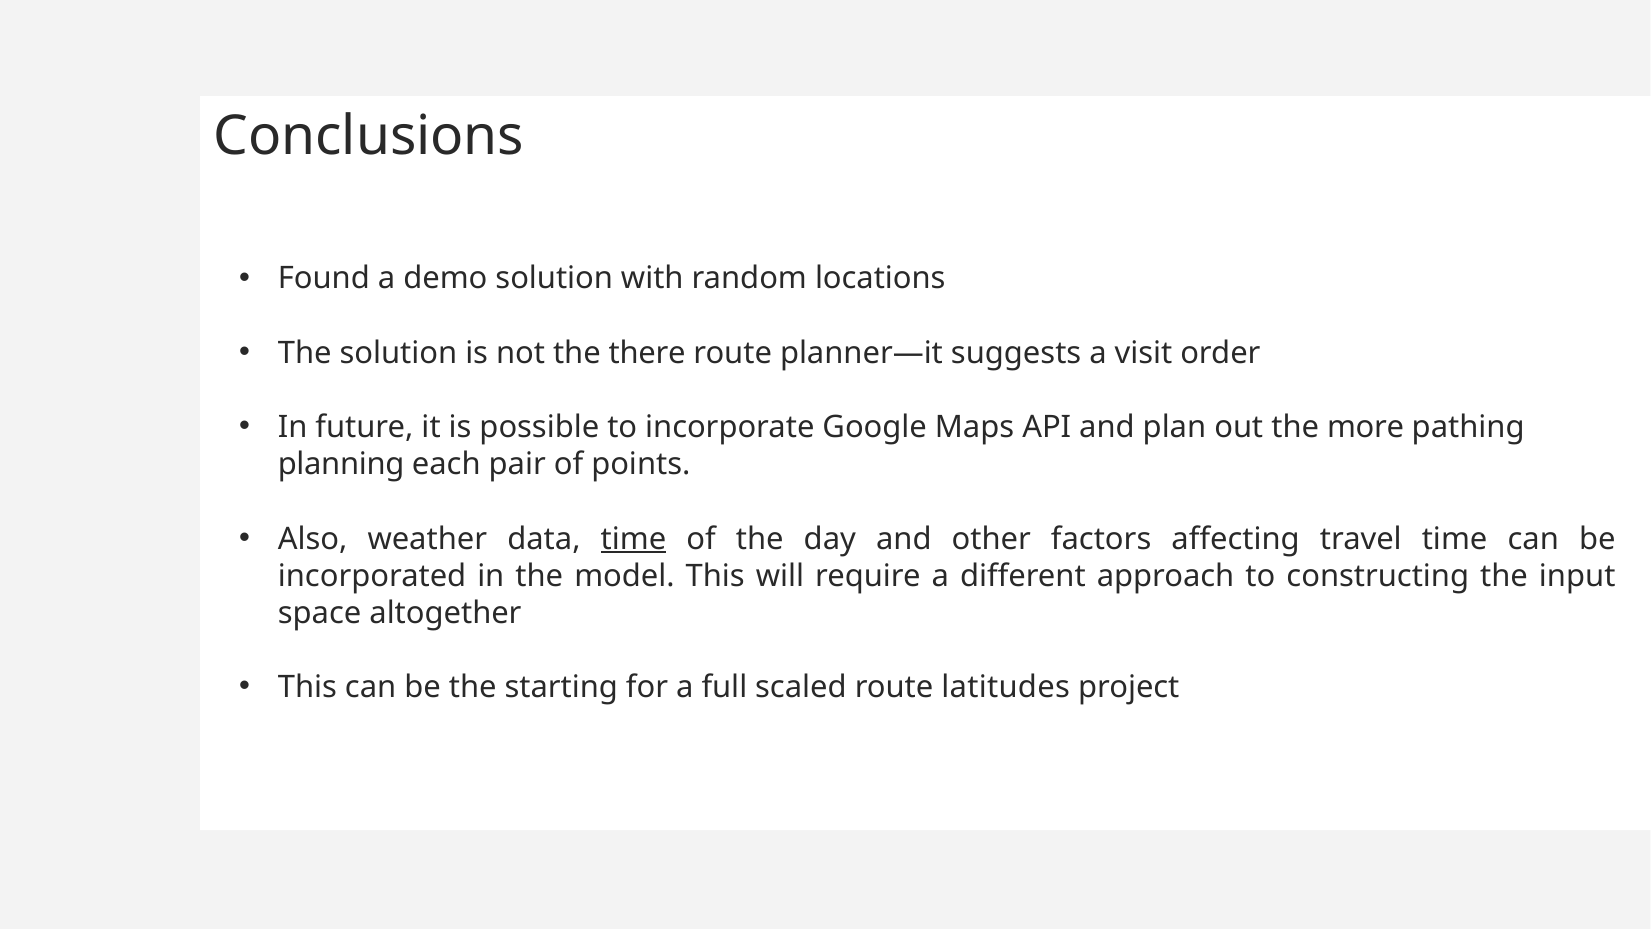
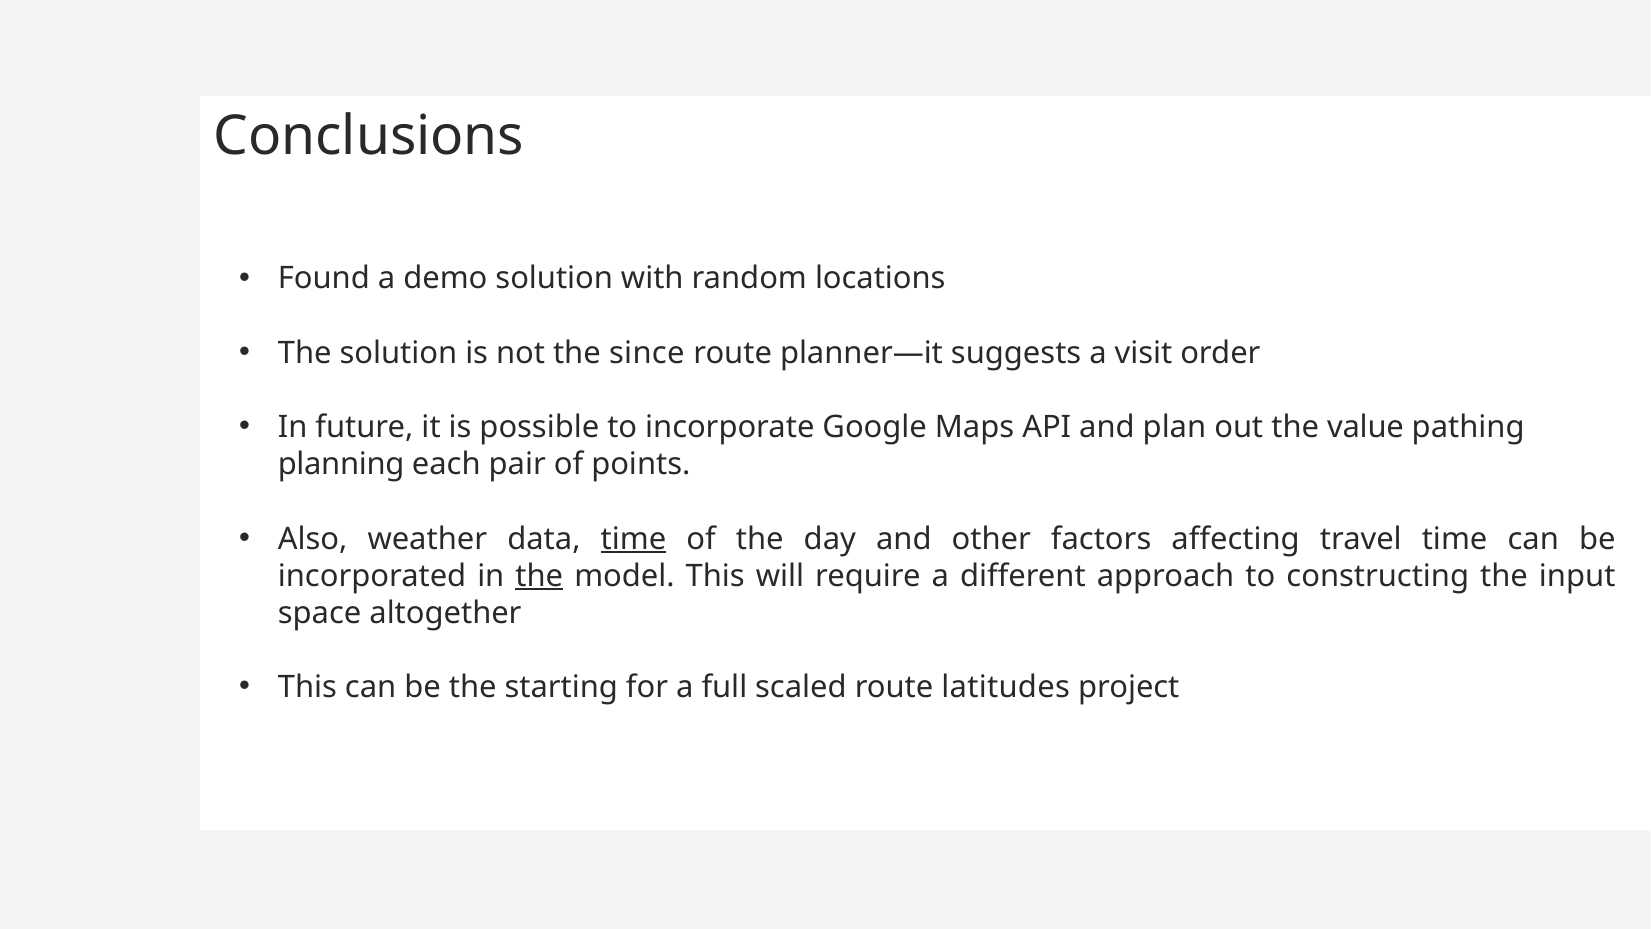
there: there -> since (647, 353)
more: more -> value (1365, 427)
the underline: none -> present (539, 576)
